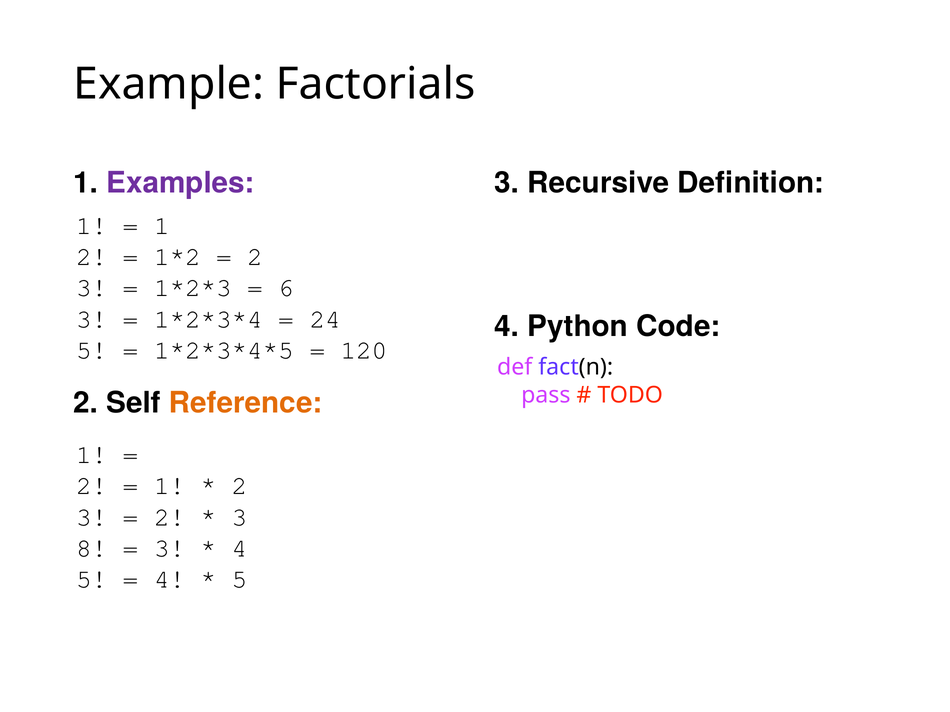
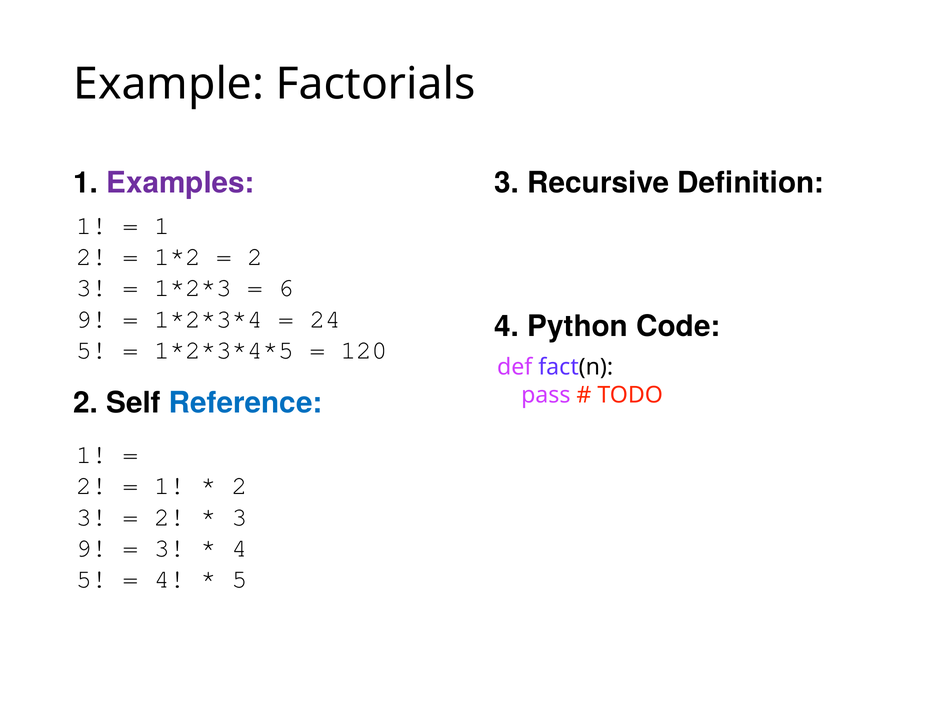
3: 3 -> 9 (92, 319)
Reference colour: orange -> blue (246, 403)
8: 8 -> 9 (92, 549)
